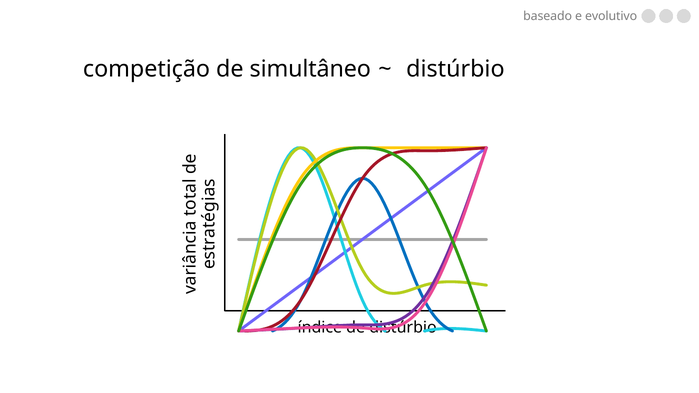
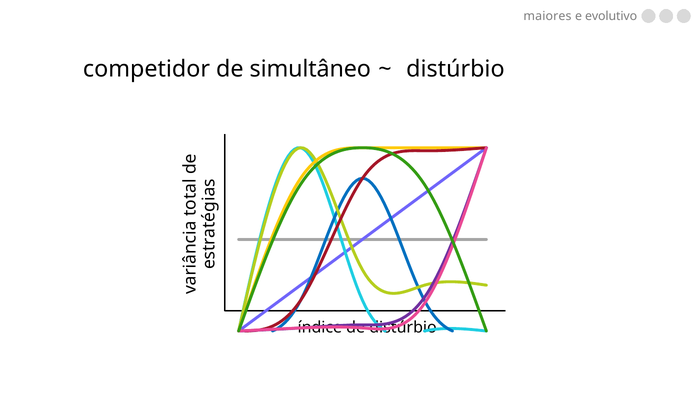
baseado: baseado -> maiores (547, 16)
competição: competição -> competidor (147, 69)
